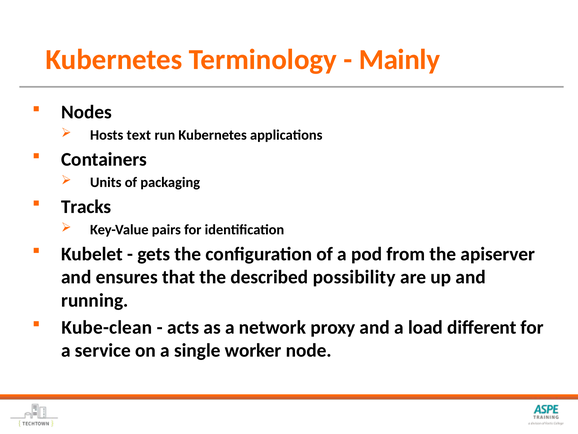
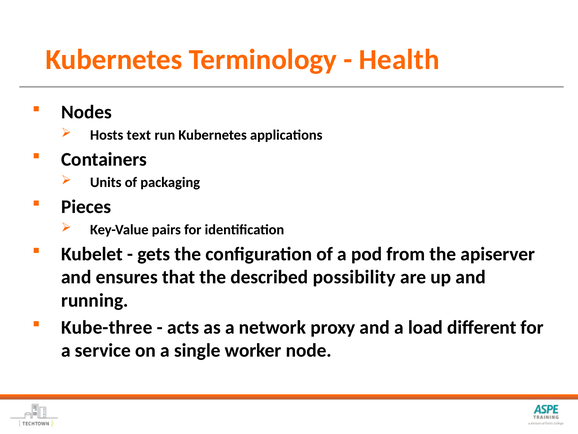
Mainly: Mainly -> Health (399, 60)
Tracks: Tracks -> Pieces (86, 207)
Kube-clean: Kube-clean -> Kube-three (107, 327)
